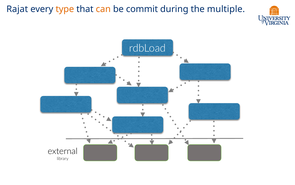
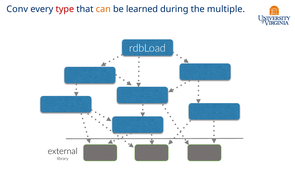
Rajat: Rajat -> Conv (17, 9)
type colour: orange -> red (65, 9)
commit: commit -> learned (142, 9)
